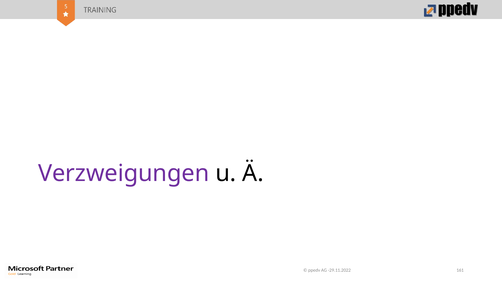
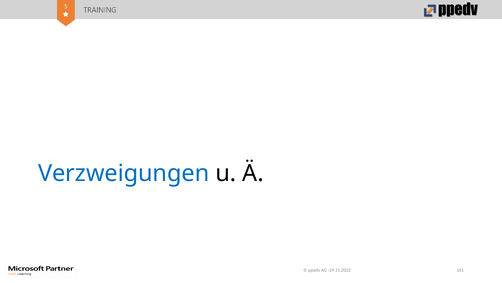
Verzweigungen colour: purple -> blue (124, 173)
